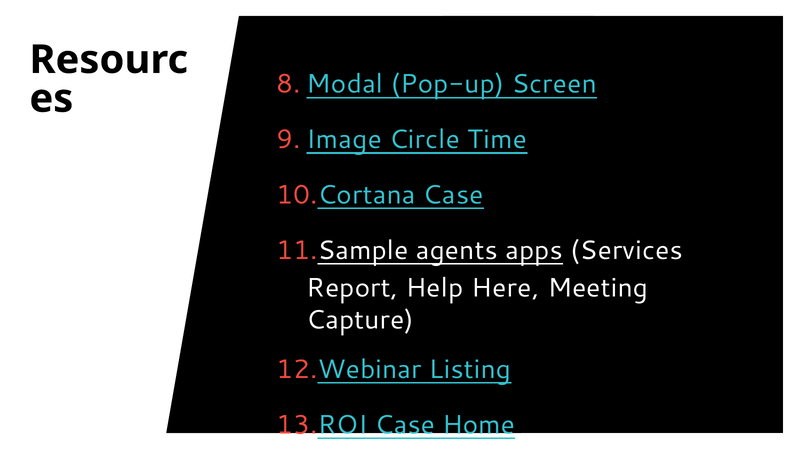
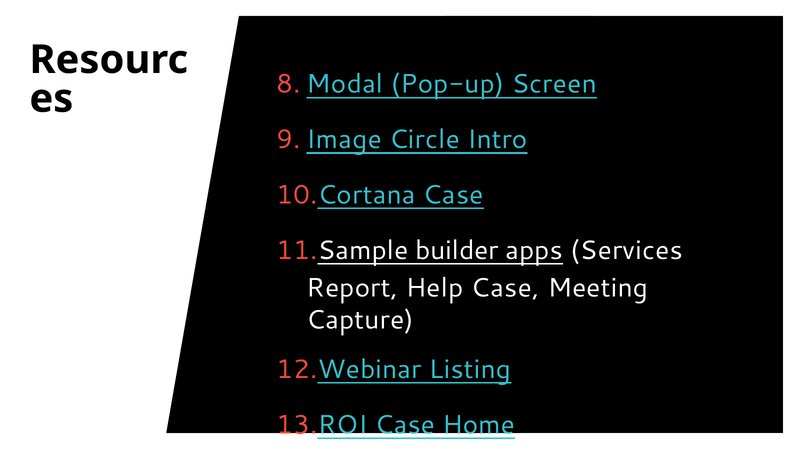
Time: Time -> Intro (497, 140)
agents: agents -> builder (457, 251)
Help Here: Here -> Case (505, 288)
